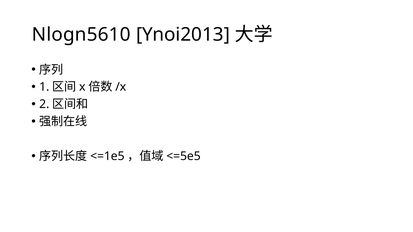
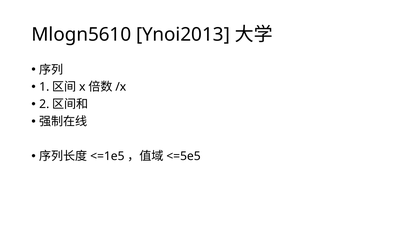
Nlogn5610: Nlogn5610 -> Mlogn5610 (81, 35)
